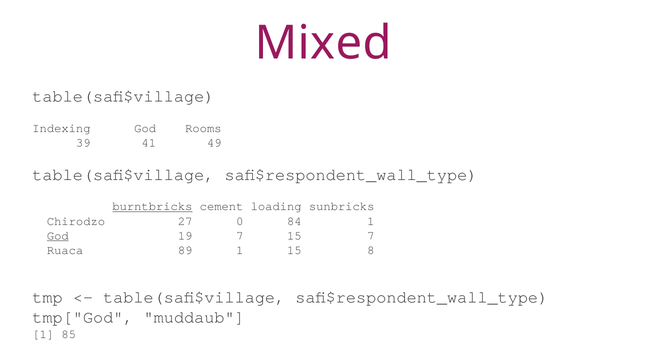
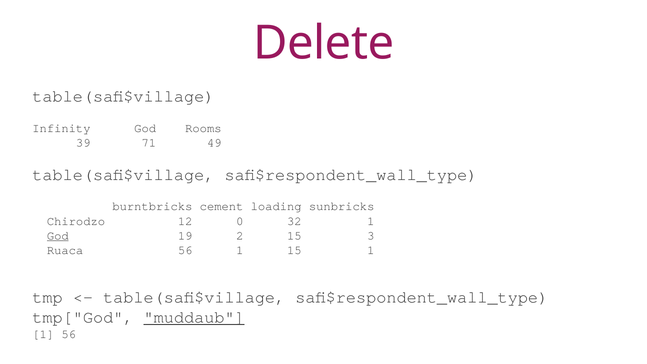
Mixed: Mixed -> Delete (324, 43)
Indexing: Indexing -> Infinity (61, 128)
41: 41 -> 71 (149, 143)
burntbricks underline: present -> none (152, 206)
27: 27 -> 12 (185, 221)
84: 84 -> 32 (294, 221)
19 7: 7 -> 2 (240, 236)
15 7: 7 -> 3 (371, 236)
Ruaca 89: 89 -> 56 (185, 250)
15 8: 8 -> 1 (371, 250)
muddaub underline: none -> present (194, 317)
1 85: 85 -> 56 (69, 334)
